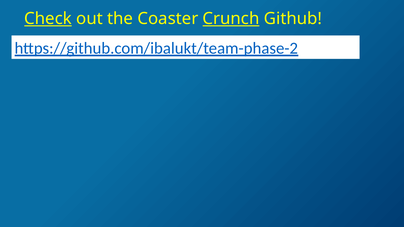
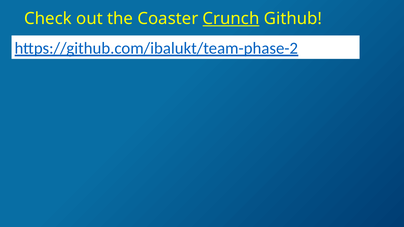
Check underline: present -> none (48, 19)
